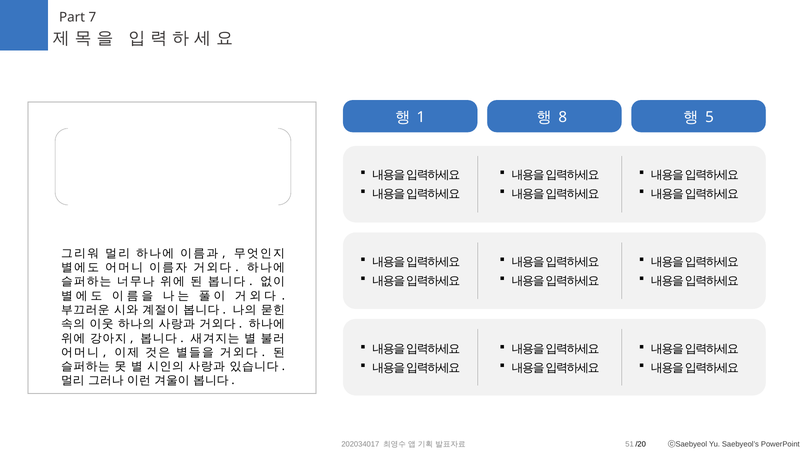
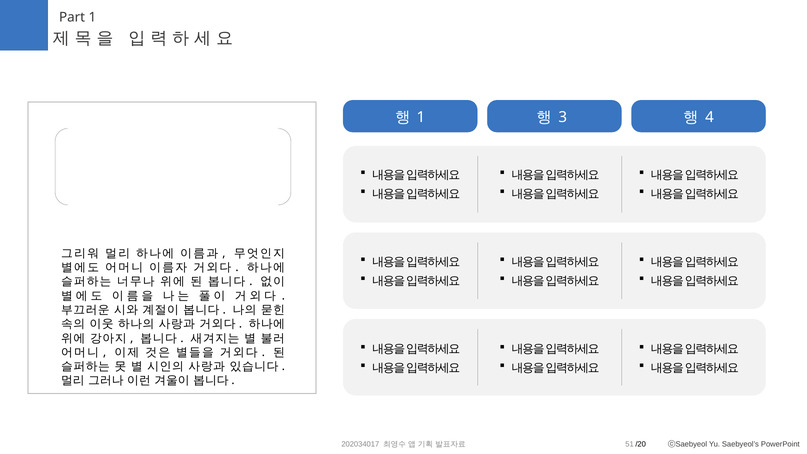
Part 7: 7 -> 1 (92, 17)
8: 8 -> 3 (563, 117)
5: 5 -> 4 (710, 117)
